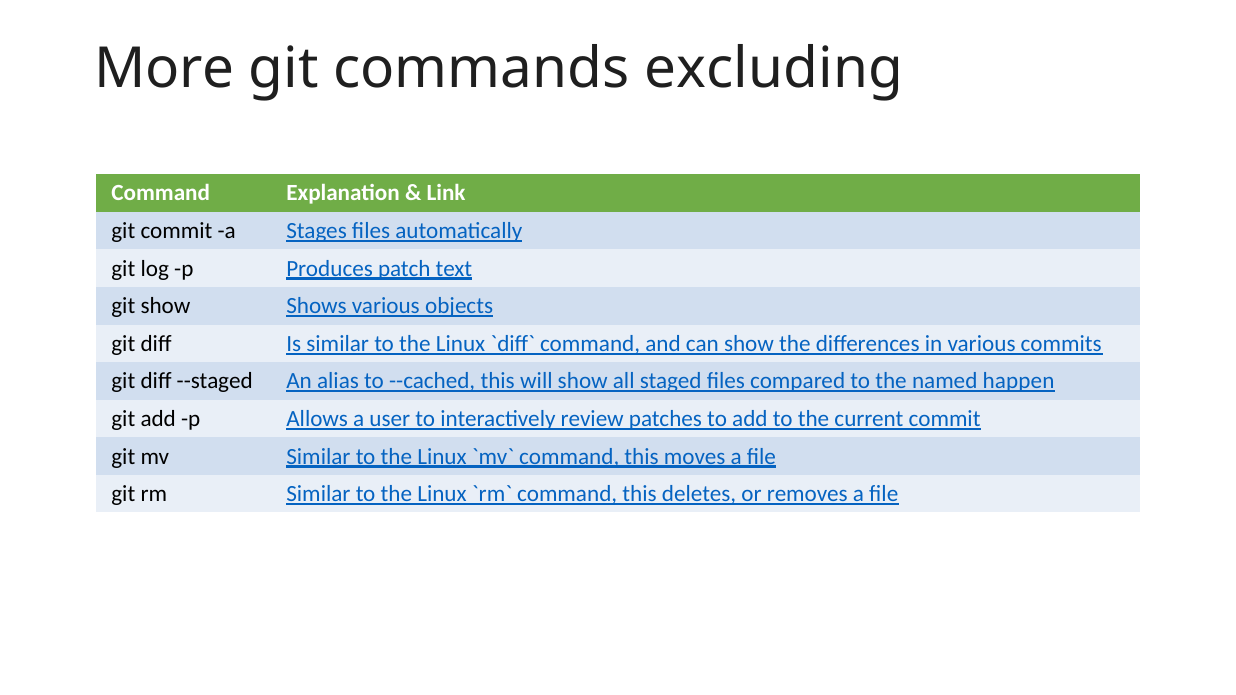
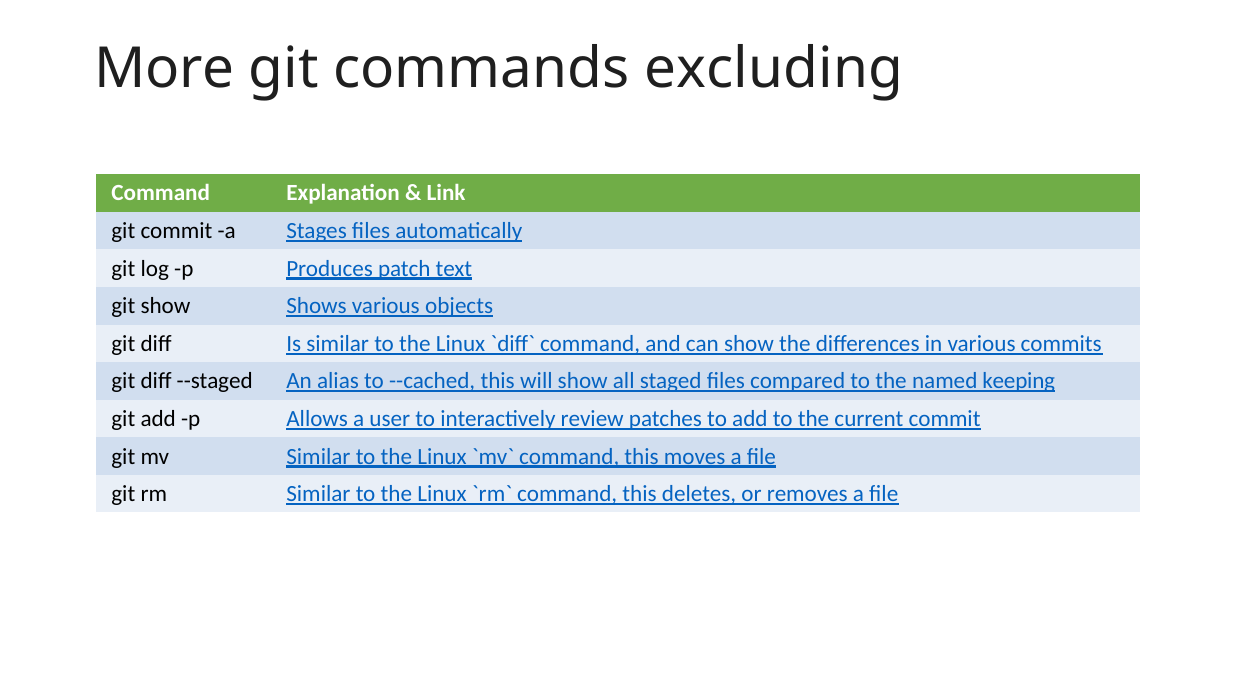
happen: happen -> keeping (1019, 381)
